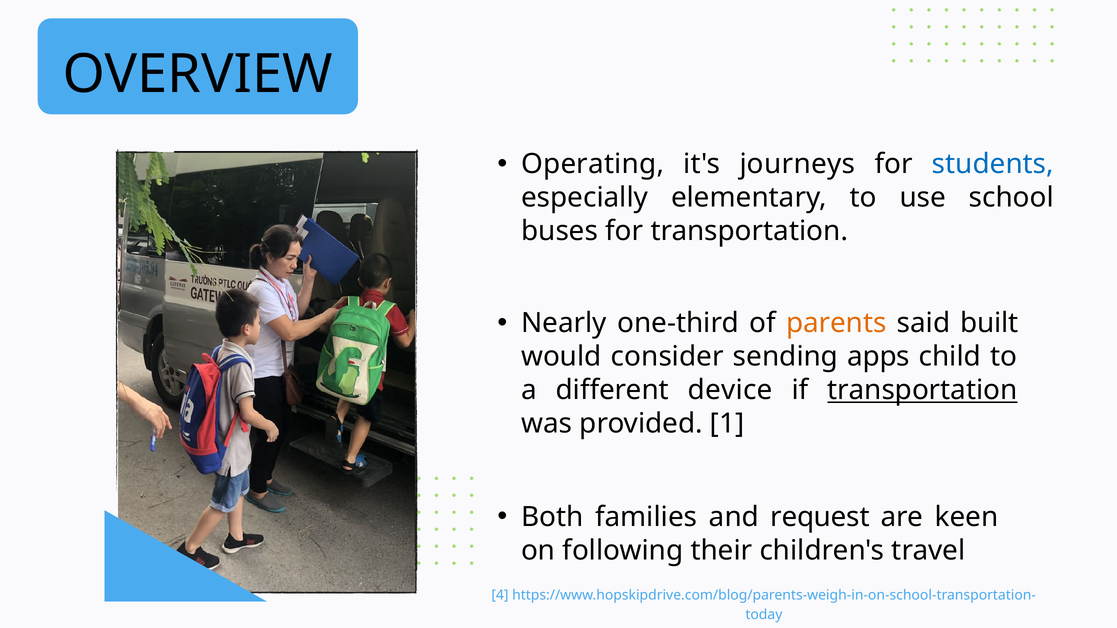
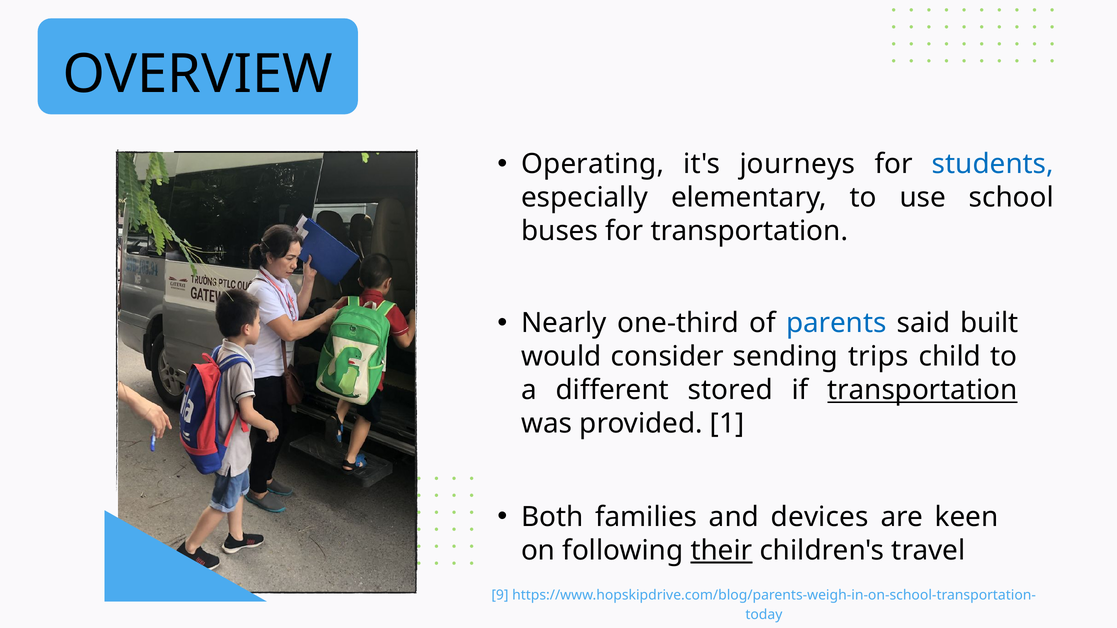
parents colour: orange -> blue (836, 323)
apps: apps -> trips (878, 357)
device: device -> stored (730, 390)
request: request -> devices (820, 517)
their underline: none -> present (721, 551)
4: 4 -> 9 (500, 595)
